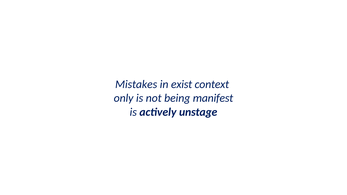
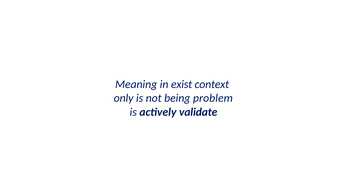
Mistakes: Mistakes -> Meaning (136, 84)
manifest: manifest -> problem (213, 98)
unstage: unstage -> validate (198, 112)
